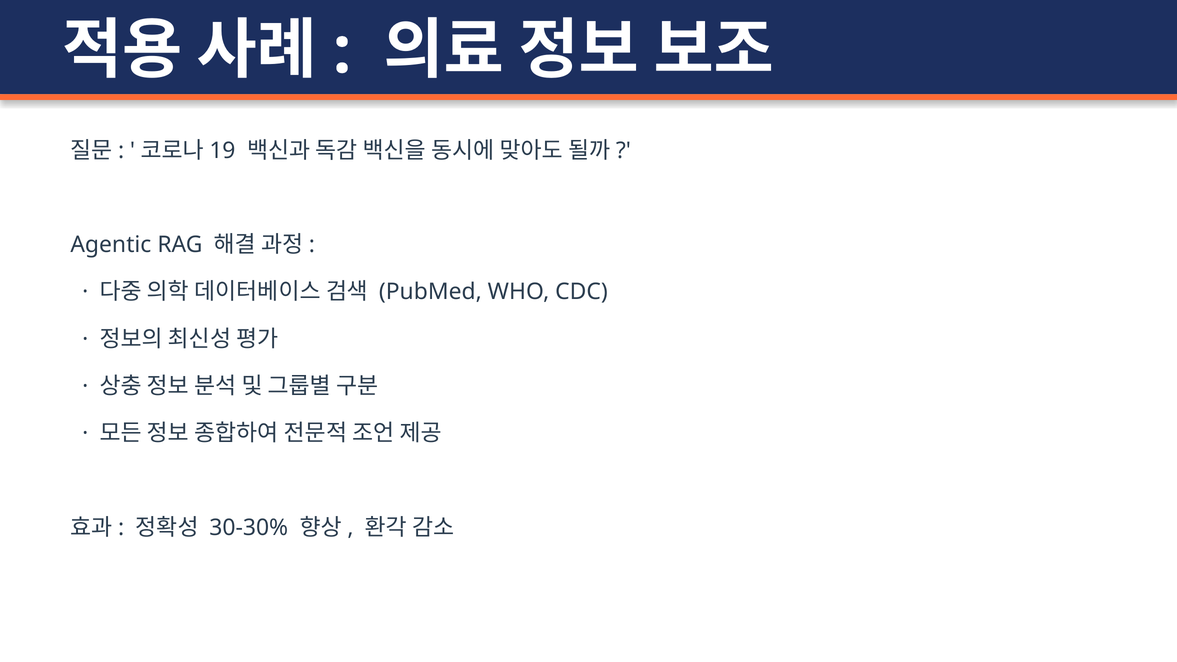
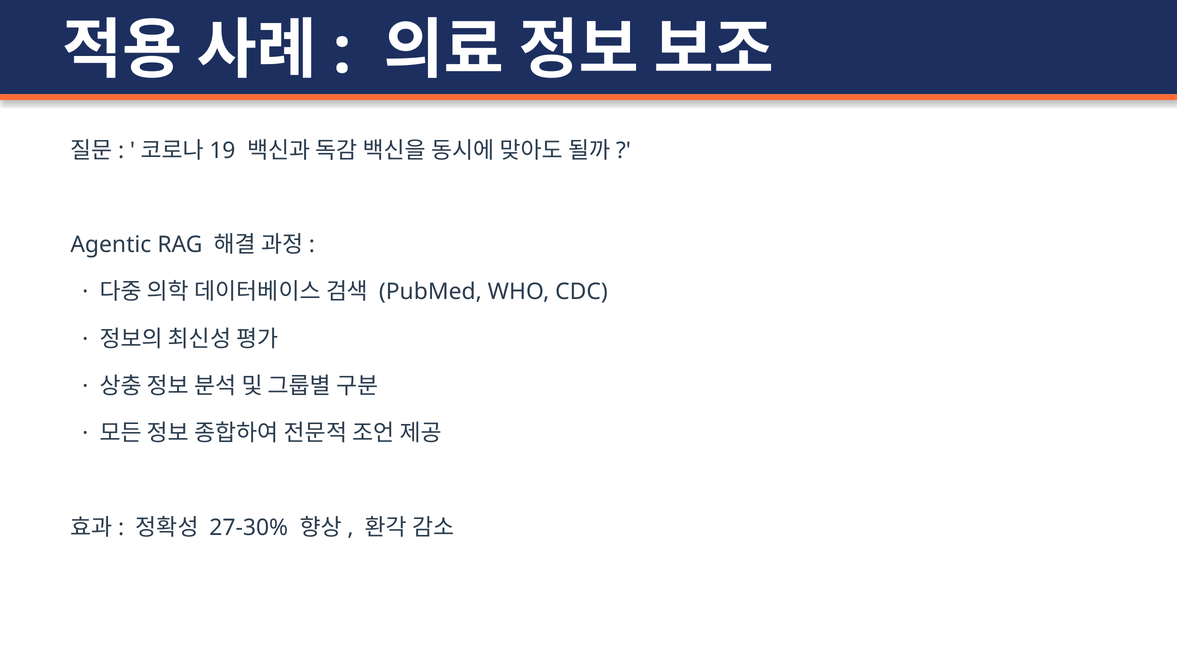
30-30%: 30-30% -> 27-30% (249, 528)
